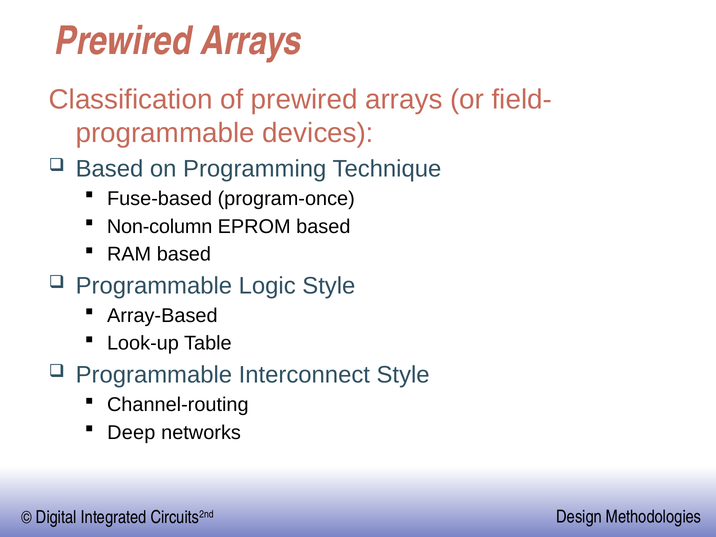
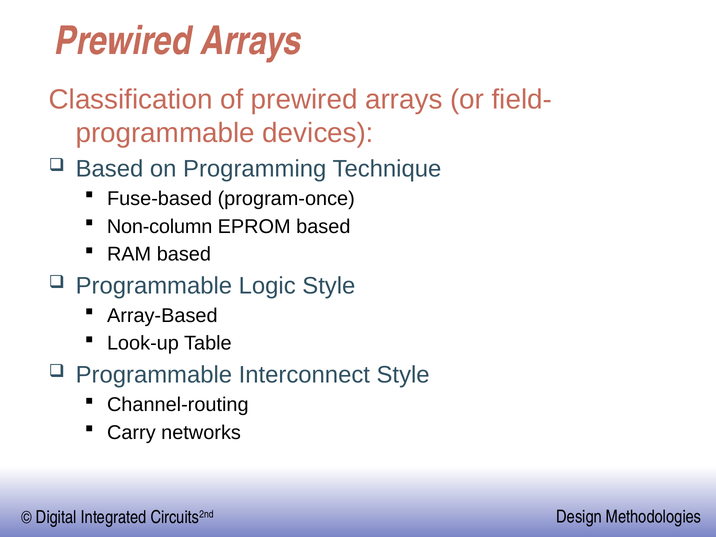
Deep: Deep -> Carry (131, 433)
